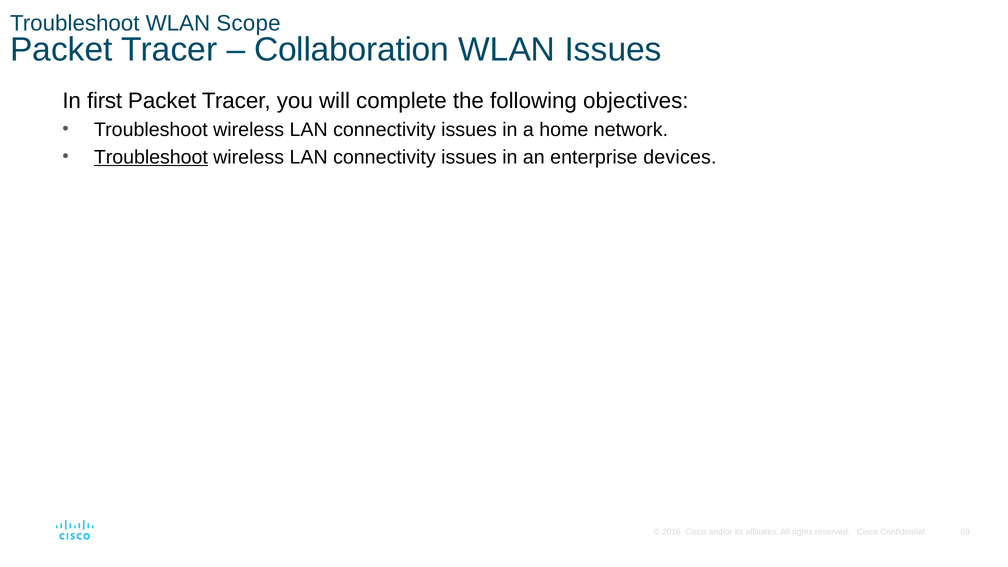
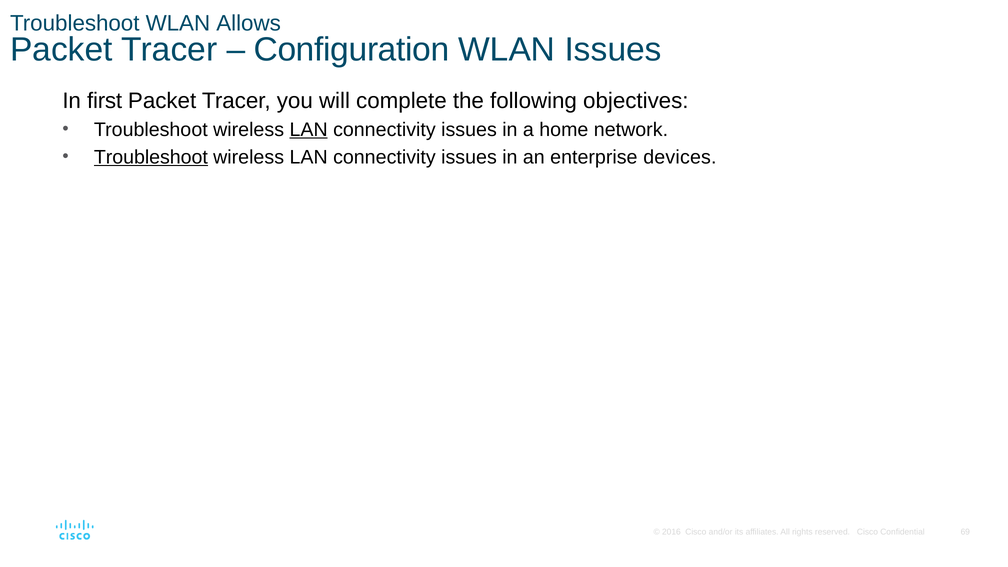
Scope: Scope -> Allows (249, 23)
Collaboration: Collaboration -> Configuration (352, 50)
LAN underline: none -> present (309, 130)
